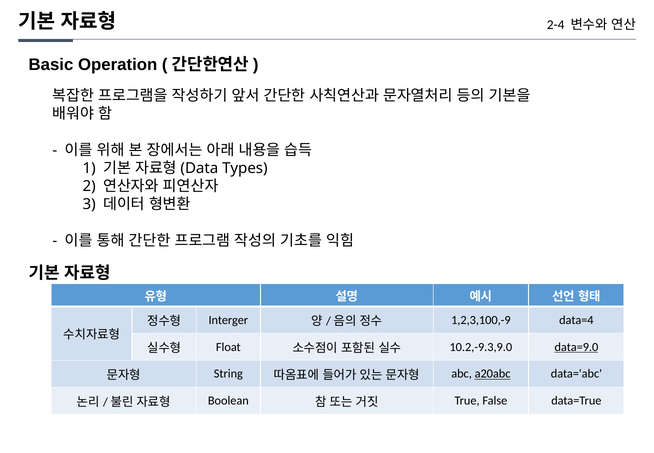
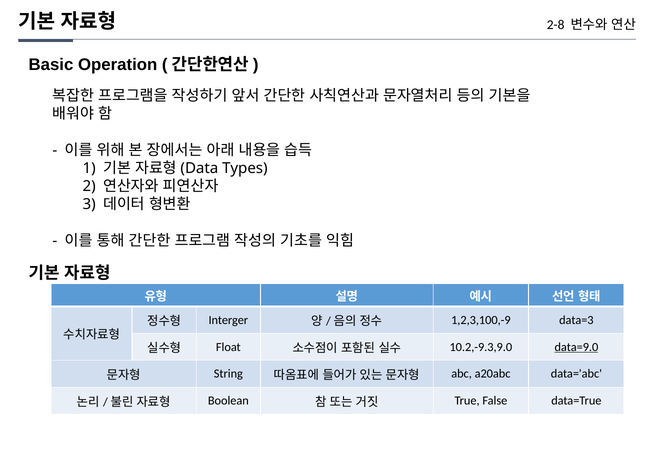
2-4: 2-4 -> 2-8 (556, 25)
data=4: data=4 -> data=3 (576, 320)
a20abc underline: present -> none (493, 374)
